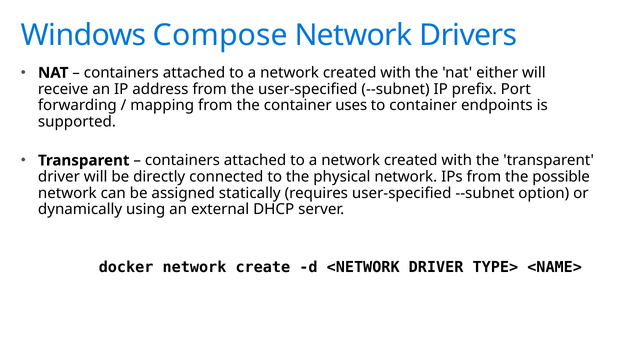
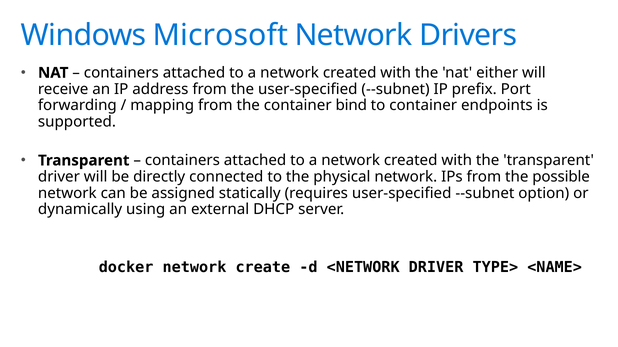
Compose: Compose -> Microsoft (220, 35)
uses: uses -> bind (351, 106)
